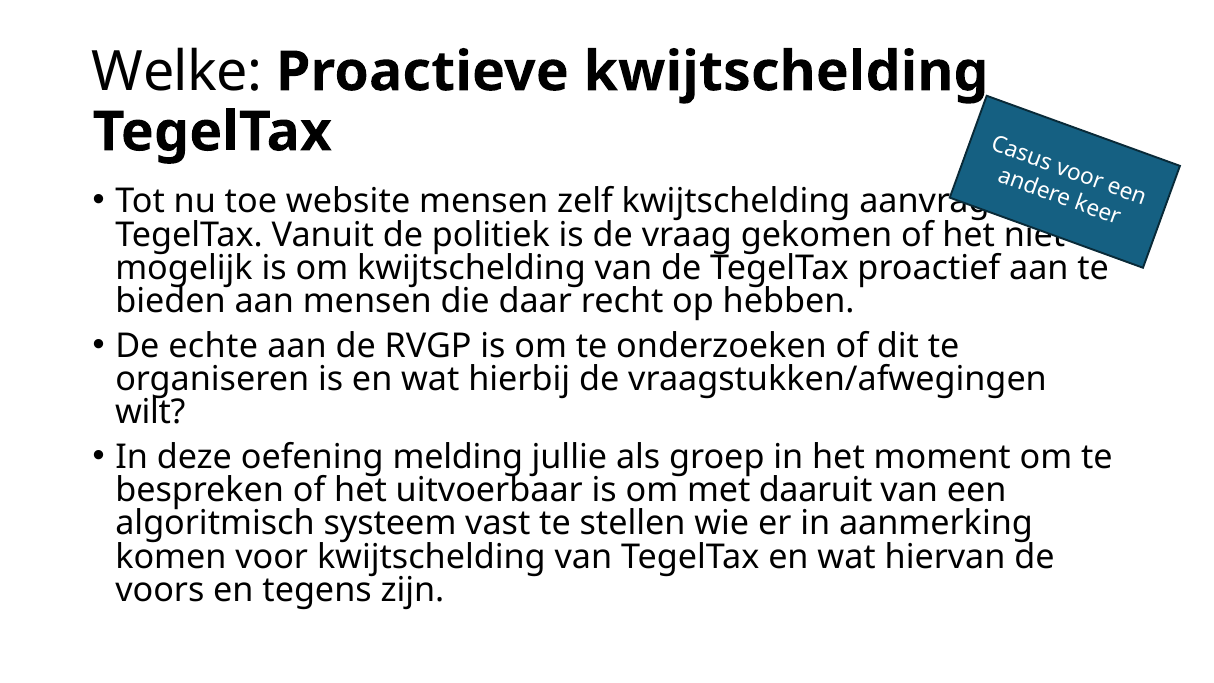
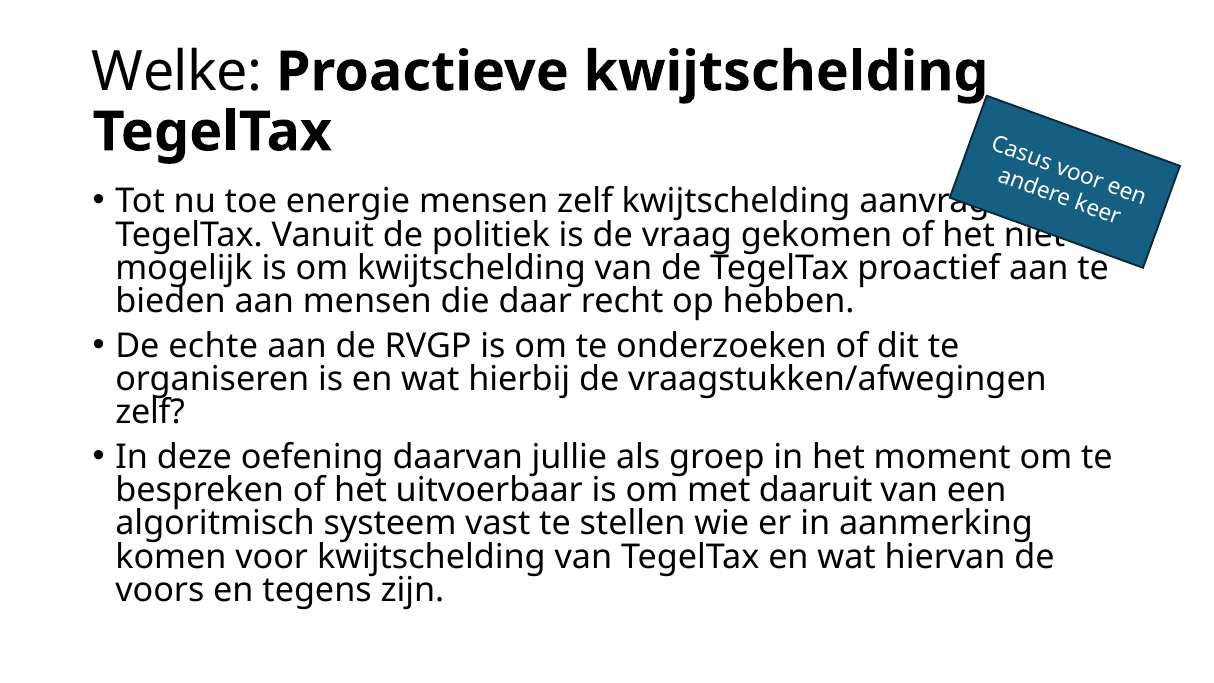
website: website -> energie (348, 202)
wilt: wilt -> zelf (150, 412)
melding: melding -> daarvan (458, 457)
